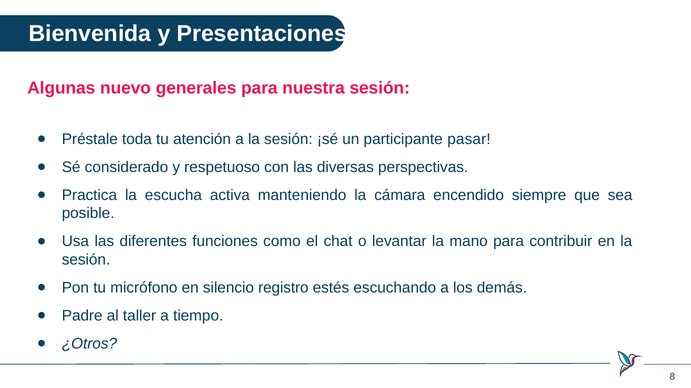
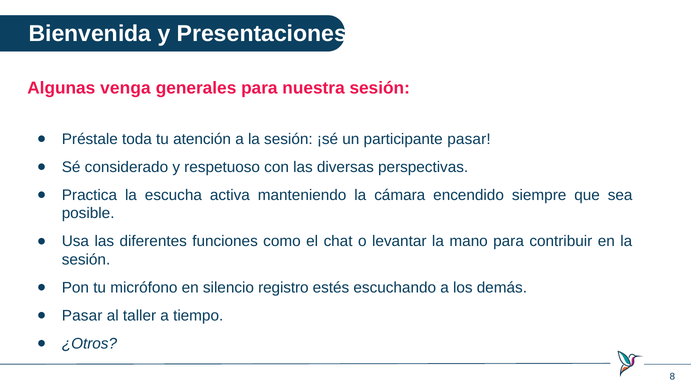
nuevo: nuevo -> venga (125, 88)
Padre: Padre -> Pasar (82, 316)
